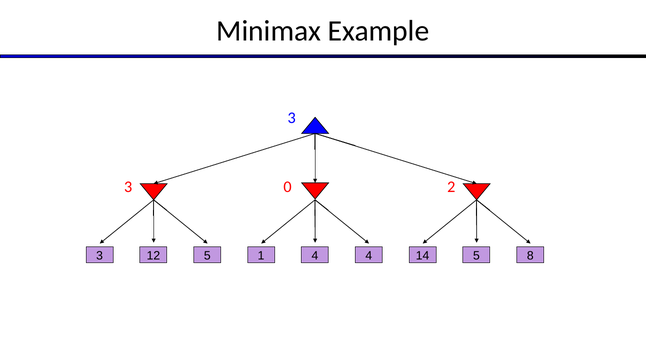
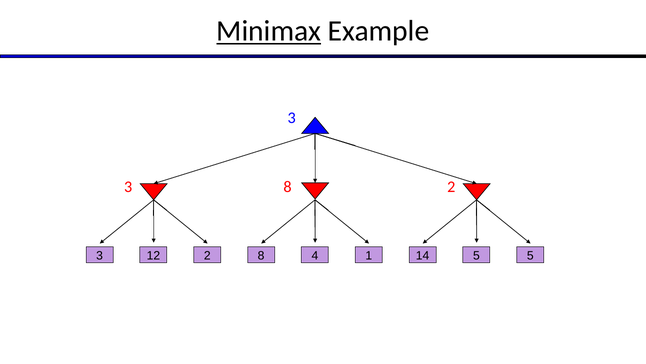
Minimax underline: none -> present (269, 31)
0: 0 -> 8 (288, 187)
12 5: 5 -> 2 (207, 255)
1: 1 -> 8 (261, 255)
4 4: 4 -> 1 (369, 255)
5 8: 8 -> 5 (530, 255)
